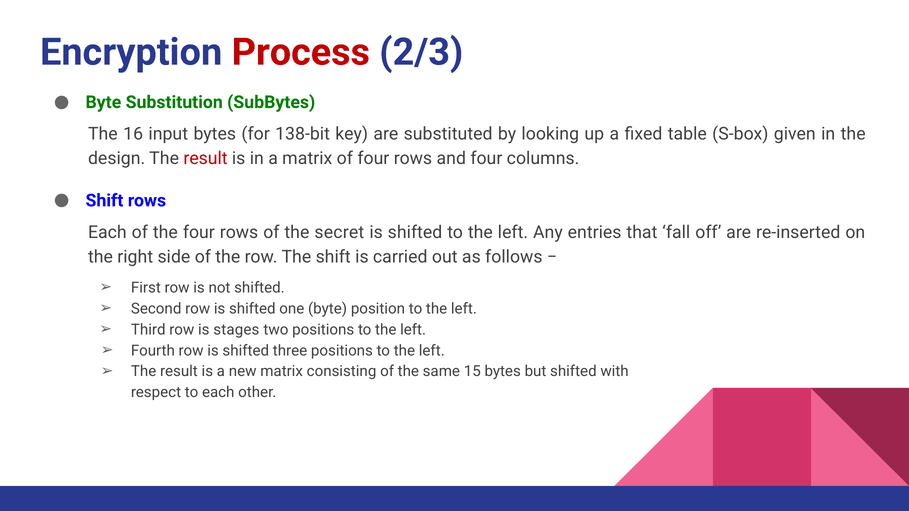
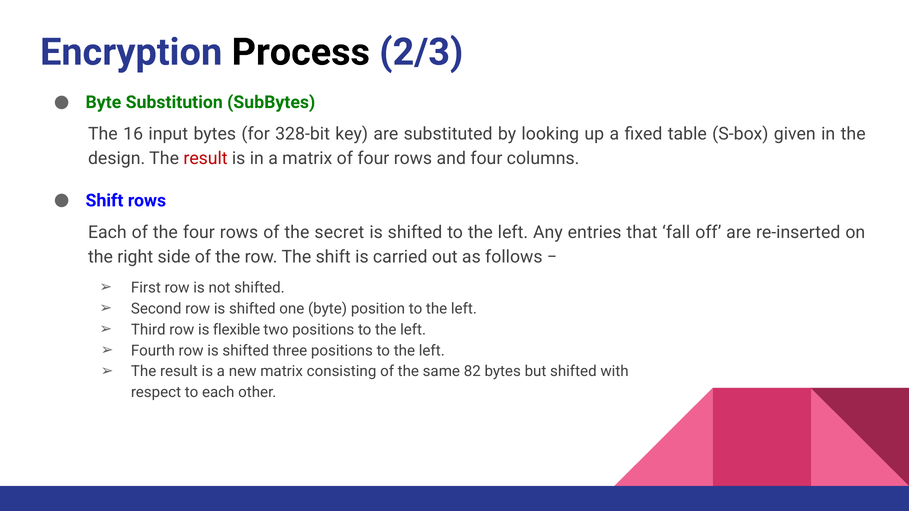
Process colour: red -> black (301, 52)
138-bit: 138-bit -> 328-bit (303, 134)
stages: stages -> flexible (237, 330)
15: 15 -> 82 (472, 372)
